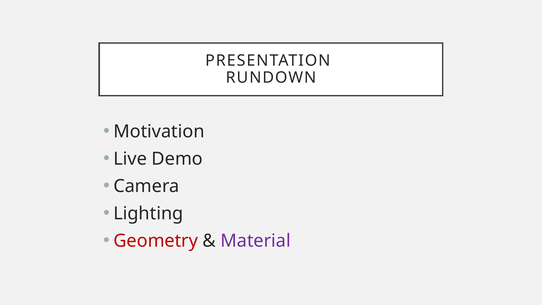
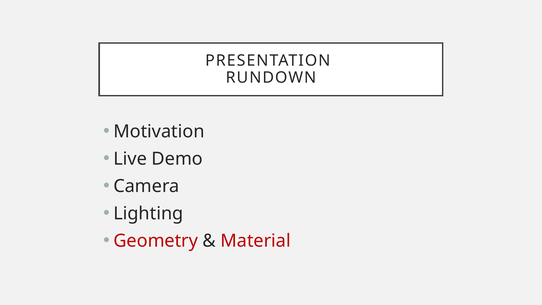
Material colour: purple -> red (256, 241)
